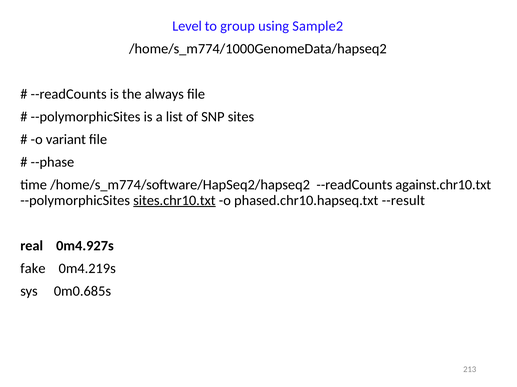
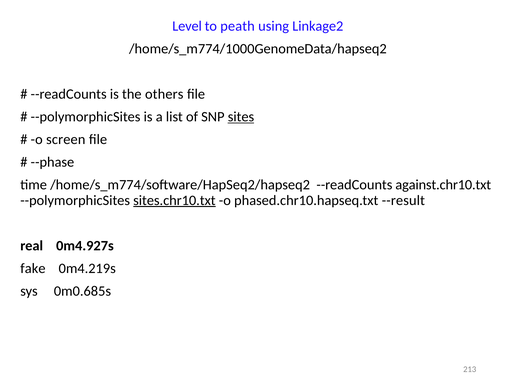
group: group -> peath (238, 26)
Sample2: Sample2 -> Linkage2 (318, 26)
always: always -> others (164, 94)
sites underline: none -> present (241, 117)
variant: variant -> screen (66, 140)
